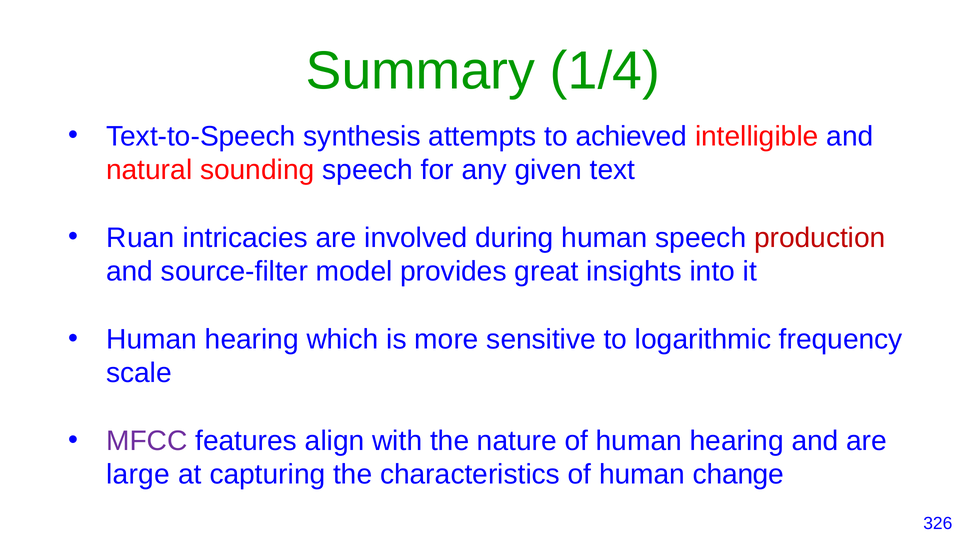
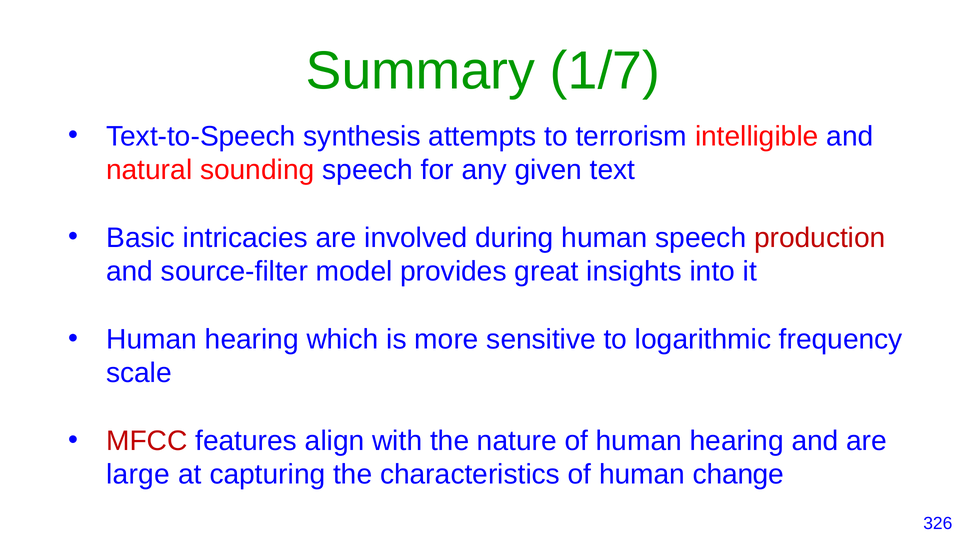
1/4: 1/4 -> 1/7 (605, 71)
achieved: achieved -> terrorism (631, 136)
Ruan: Ruan -> Basic (141, 237)
MFCC colour: purple -> red (147, 440)
